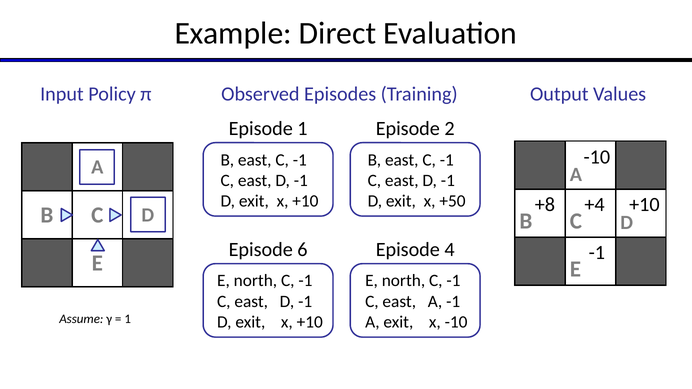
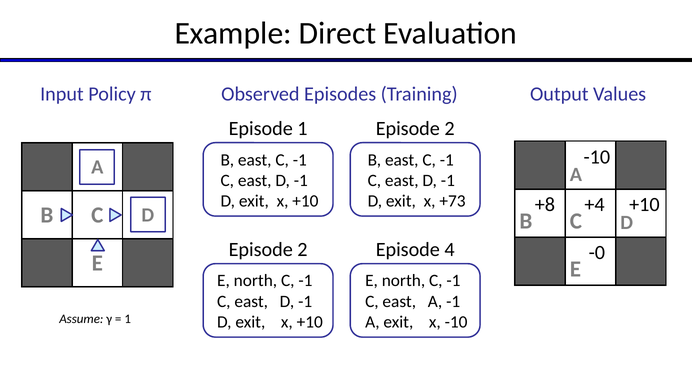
+50: +50 -> +73 (452, 201)
6: 6 -> 2 (302, 250)
-1: -1 -> -0 (597, 253)
